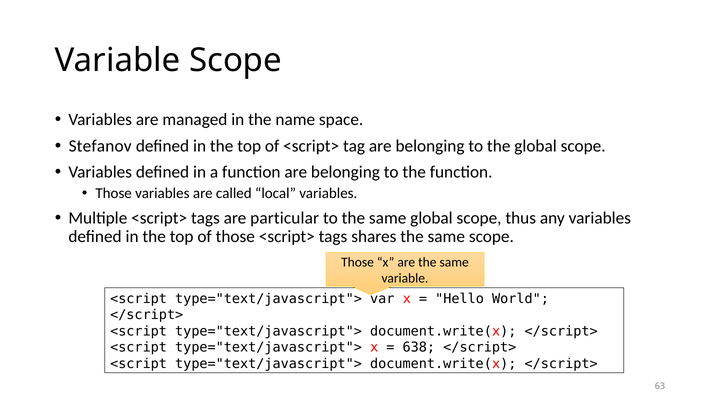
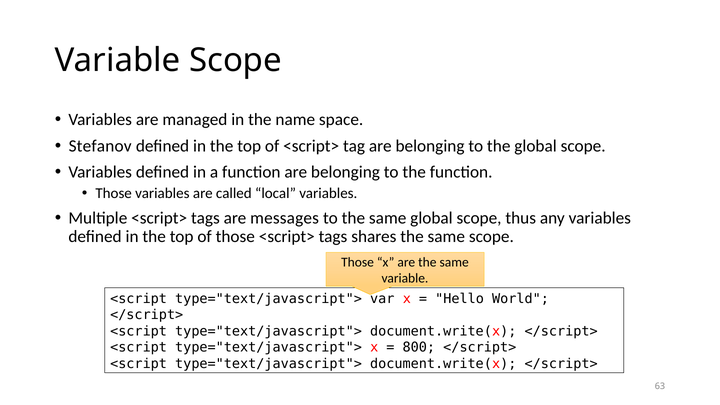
particular: particular -> messages (285, 218)
638: 638 -> 800 (419, 347)
